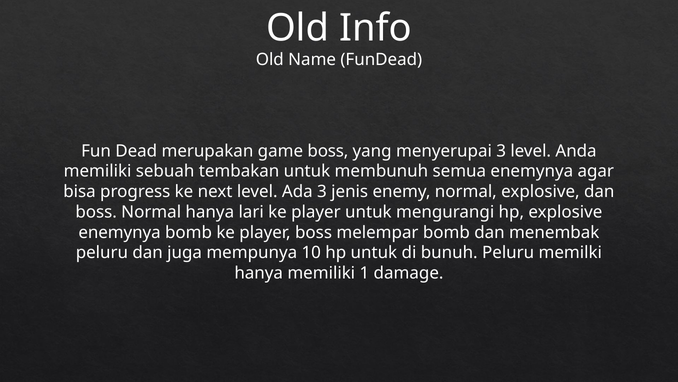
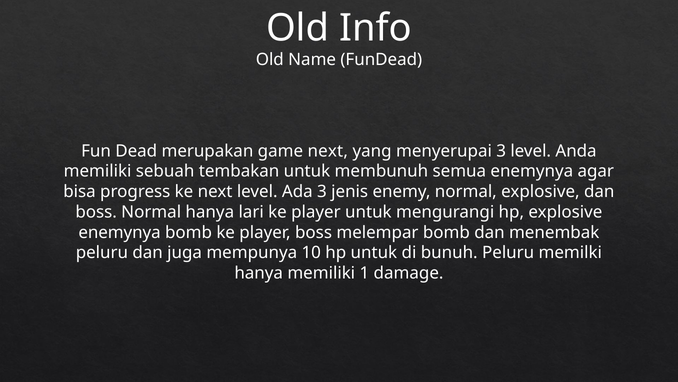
game boss: boss -> next (328, 151)
